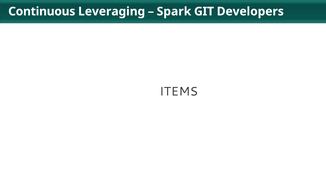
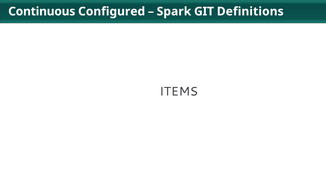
Leveraging: Leveraging -> Configured (112, 11)
Developers: Developers -> Definitions (250, 11)
